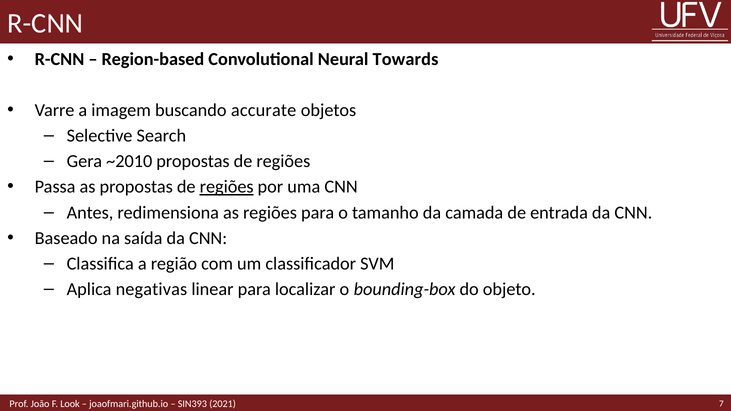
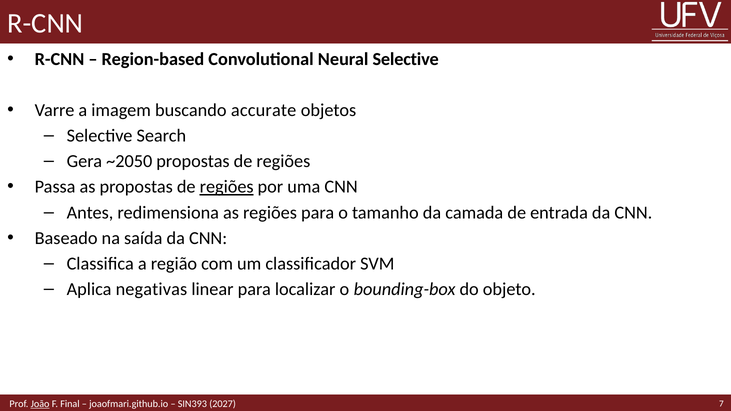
Neural Towards: Towards -> Selective (406, 59)
~2010: ~2010 -> ~2050 (129, 161)
João underline: none -> present (40, 404)
Look: Look -> Final (70, 404)
2021: 2021 -> 2027 (223, 404)
